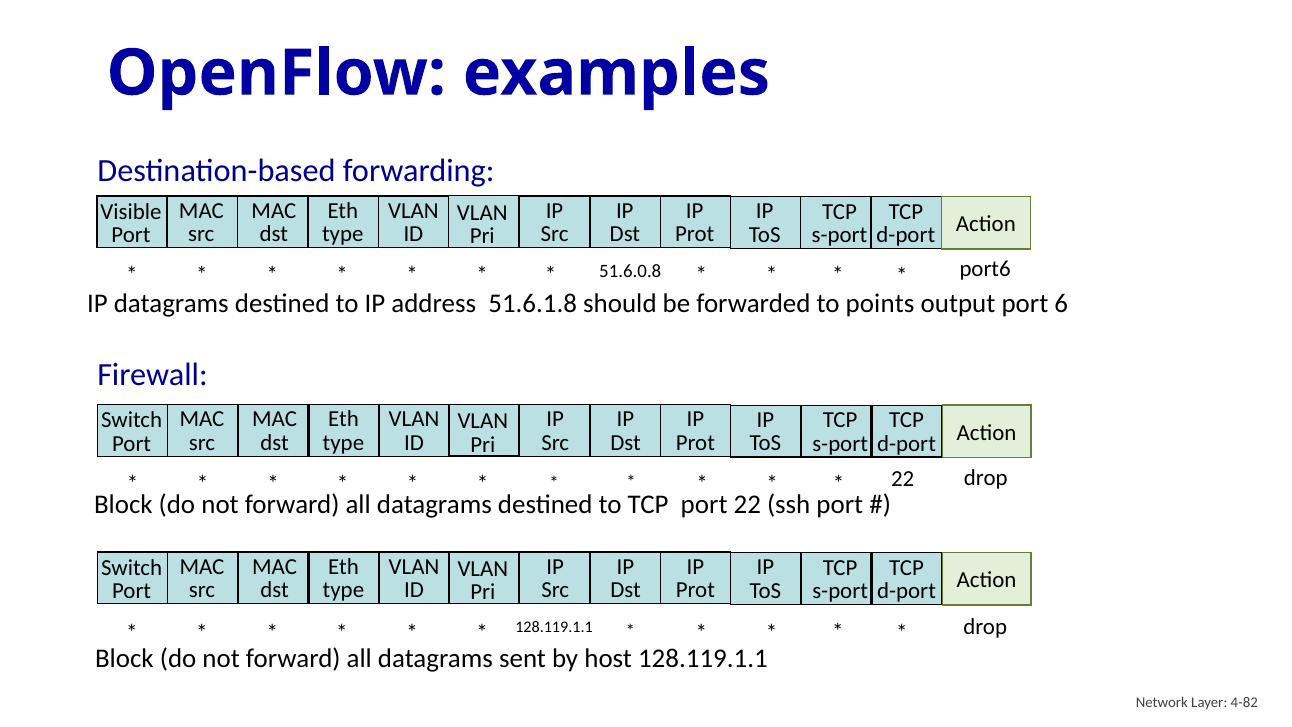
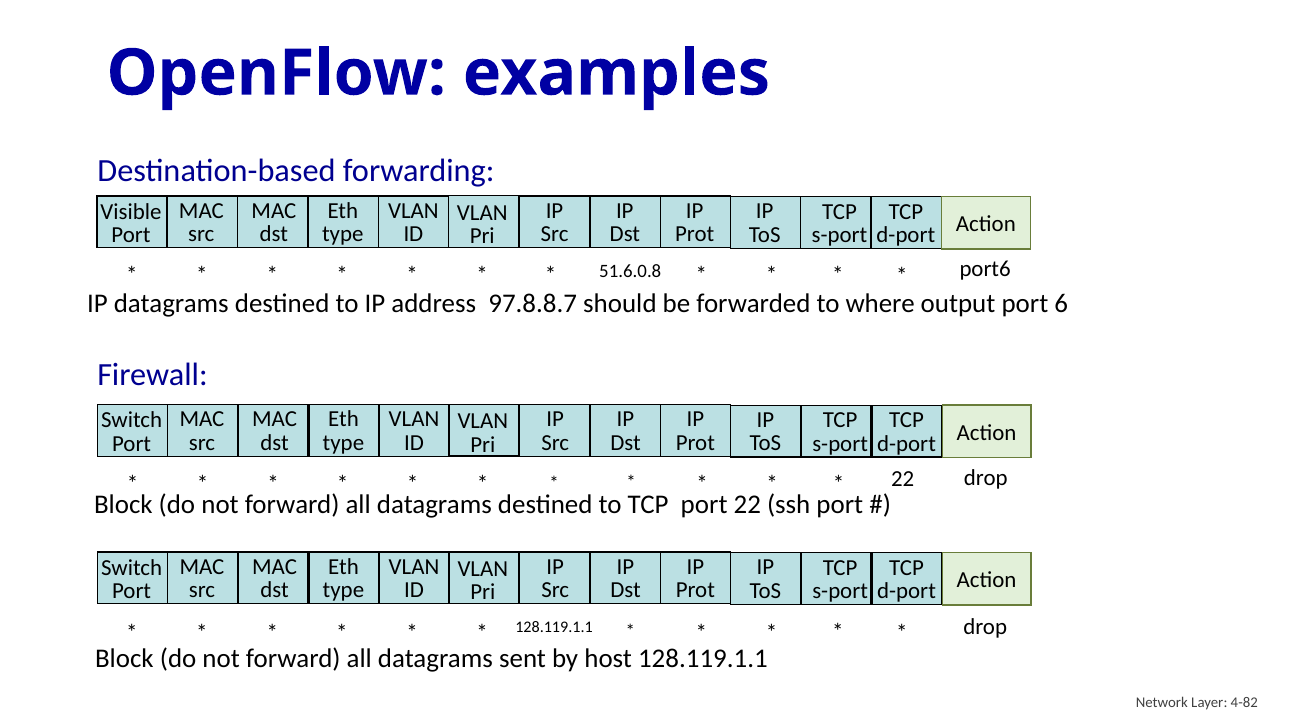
51.6.1.8: 51.6.1.8 -> 97.8.8.7 (533, 303)
points: points -> where (880, 303)
